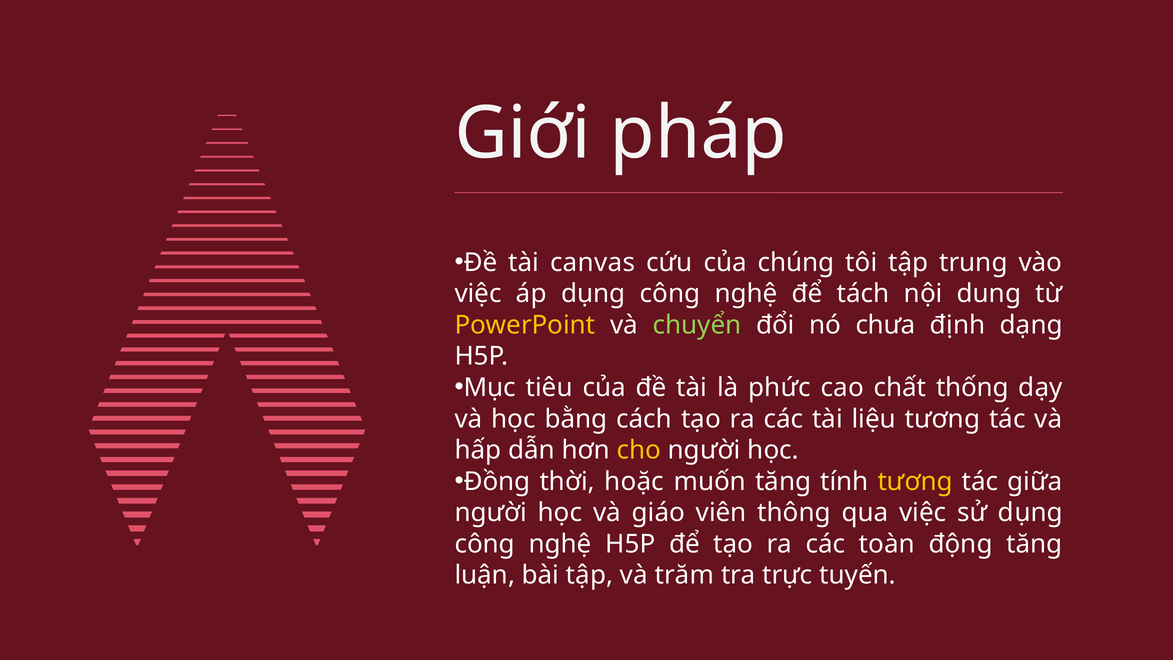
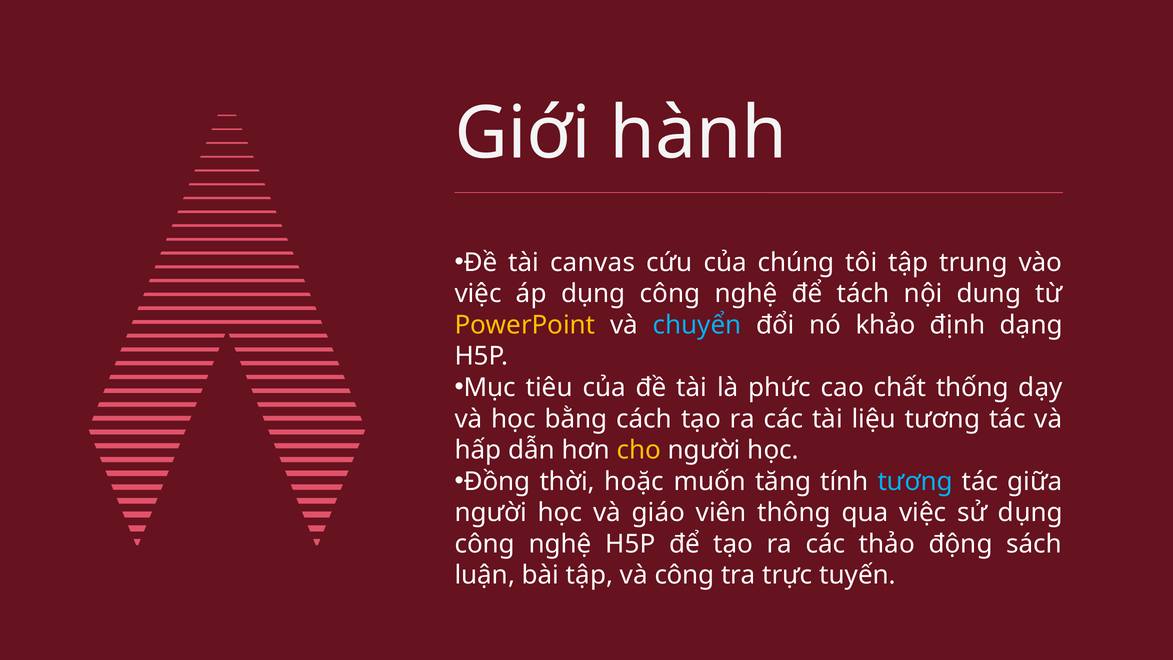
pháp: pháp -> hành (698, 134)
chuyển colour: light green -> light blue (697, 325)
chưa: chưa -> khảo (886, 325)
tương colour: yellow -> light blue (915, 481)
toàn: toàn -> thảo (887, 544)
động tăng: tăng -> sách (1034, 544)
và trăm: trăm -> công (684, 575)
